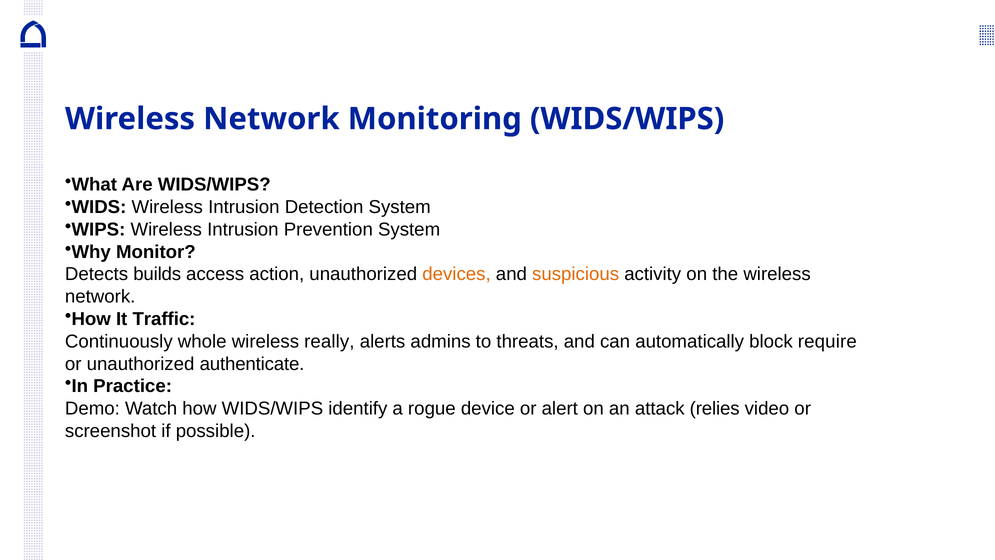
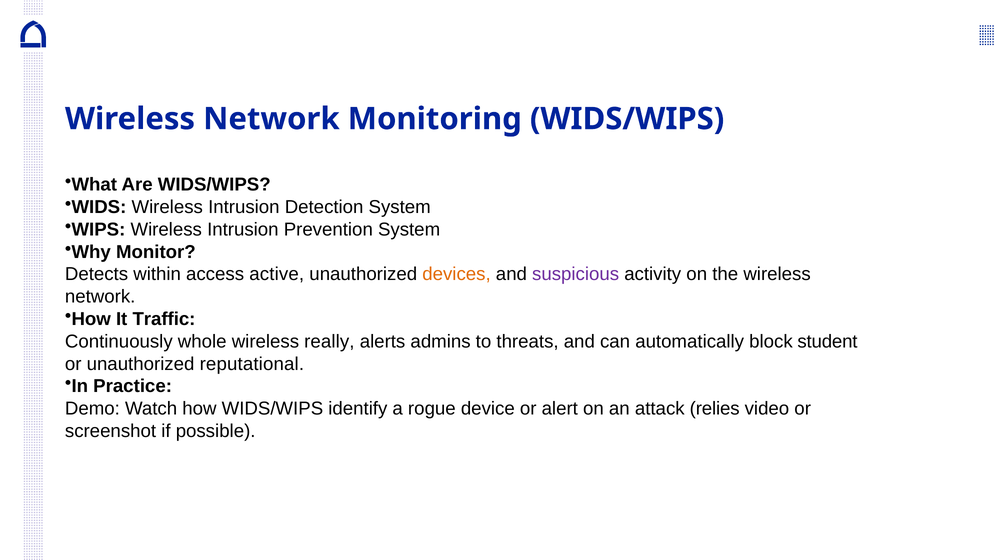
builds: builds -> within (157, 274)
action: action -> active (277, 274)
suspicious colour: orange -> purple (576, 274)
require: require -> student (827, 341)
authenticate: authenticate -> reputational (252, 364)
